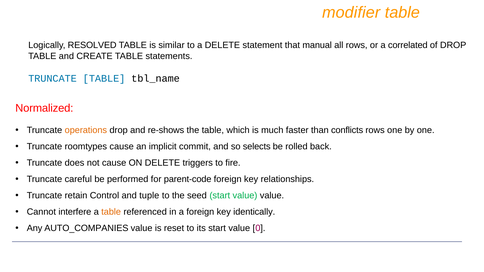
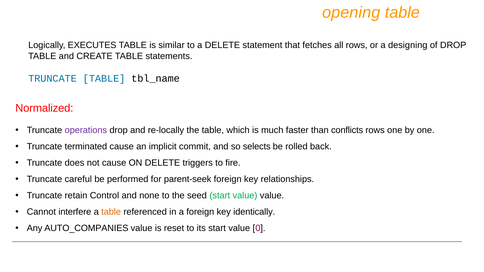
modifier: modifier -> opening (351, 13)
RESOLVED: RESOLVED -> EXECUTES (92, 45)
manual: manual -> fetches (317, 45)
correlated: correlated -> designing (408, 45)
operations colour: orange -> purple (86, 130)
re-shows: re-shows -> re-locally (166, 130)
roomtypes: roomtypes -> terminated (86, 147)
parent-code: parent-code -> parent-seek (188, 179)
tuple: tuple -> none (149, 196)
